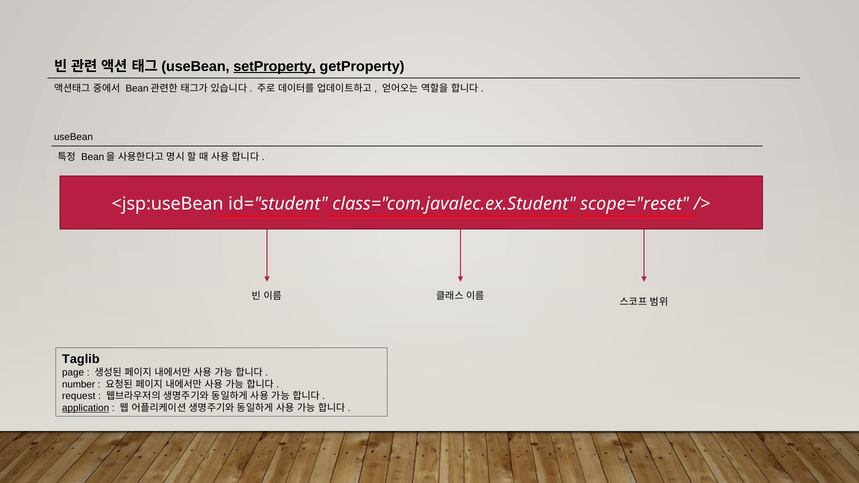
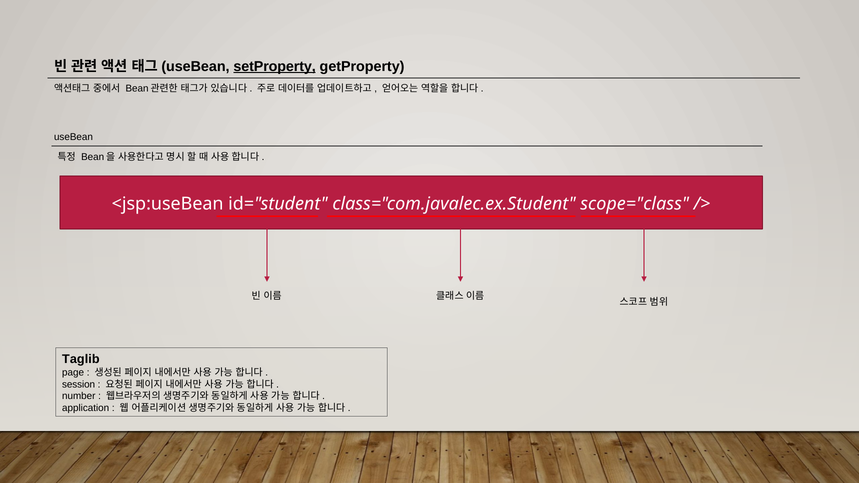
scope="reset: scope="reset -> scope="class (635, 204)
number: number -> session (79, 385)
request: request -> number (79, 396)
application underline: present -> none (86, 408)
